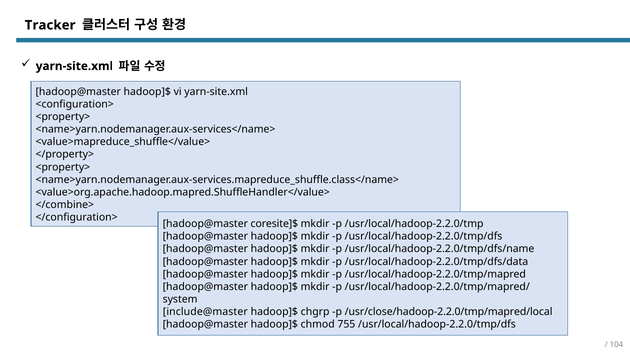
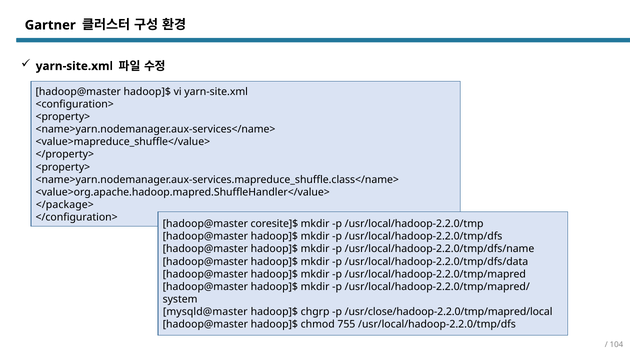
Tracker: Tracker -> Gartner (50, 25)
</combine>: </combine> -> </package> (65, 205)
include@master: include@master -> mysqld@master (205, 312)
